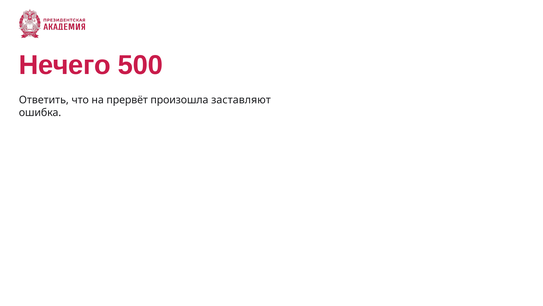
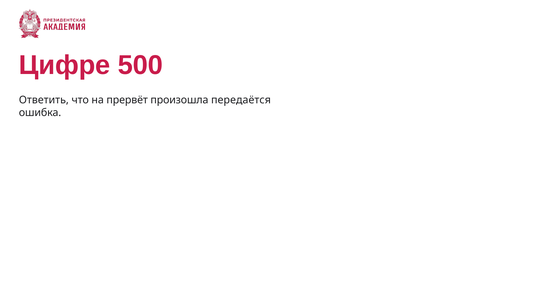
Нечего: Нечего -> Цифре (65, 65)
заставляют: заставляют -> передаётся (241, 100)
